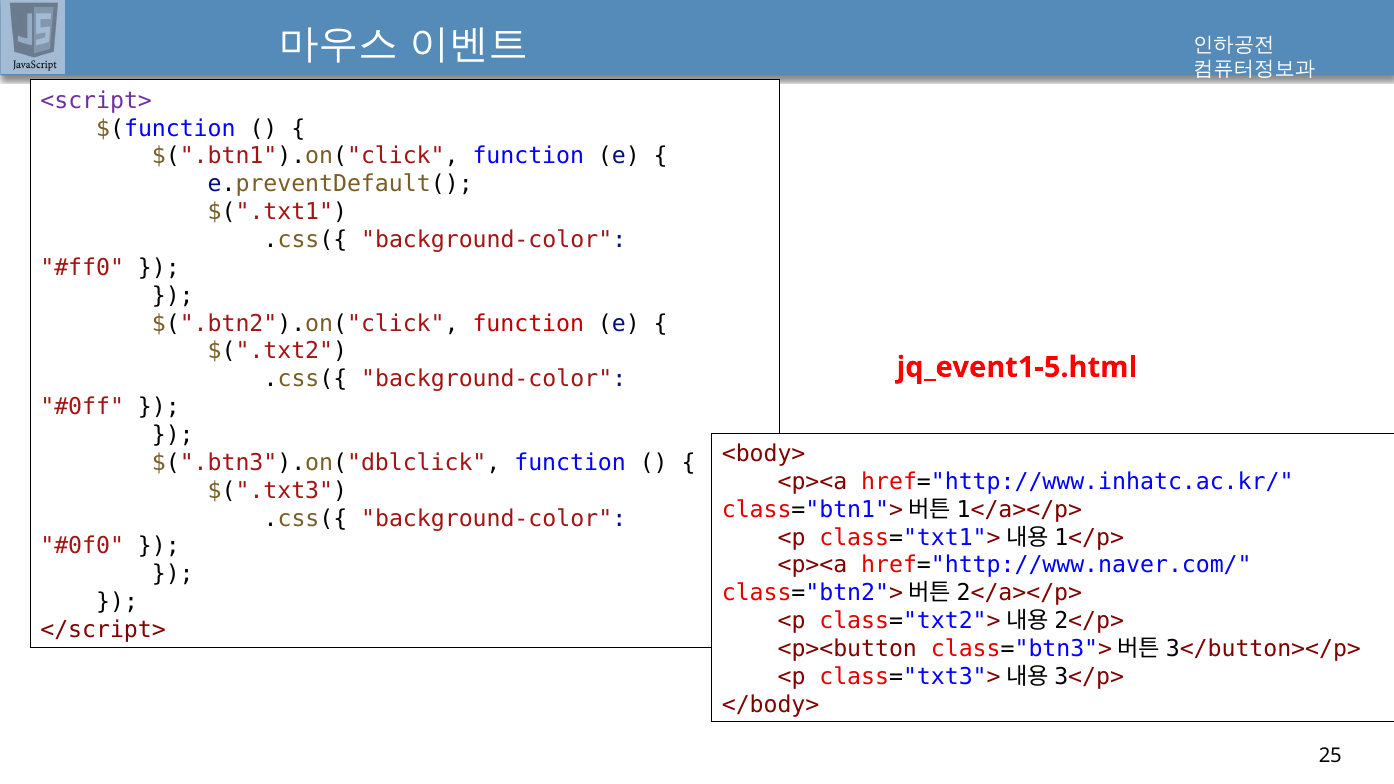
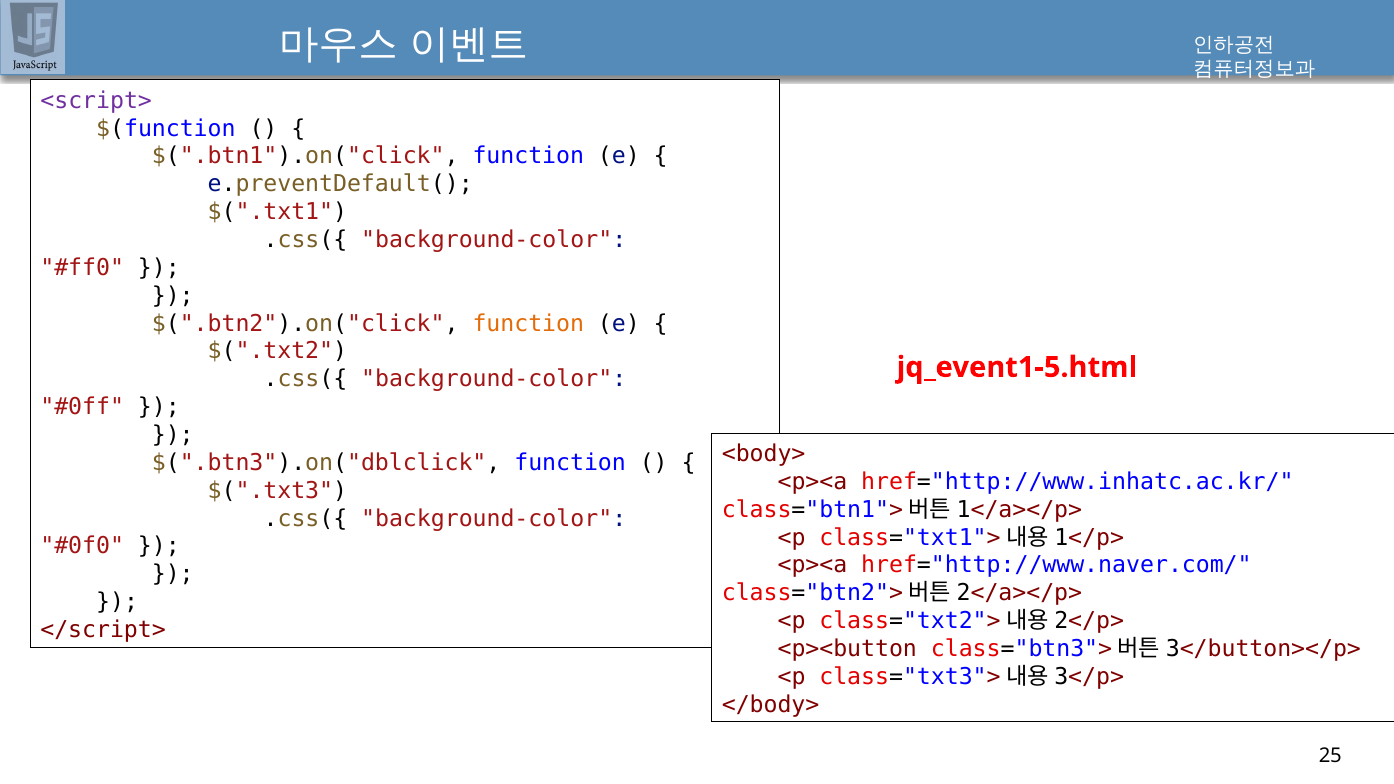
function colour: red -> orange (528, 323)
